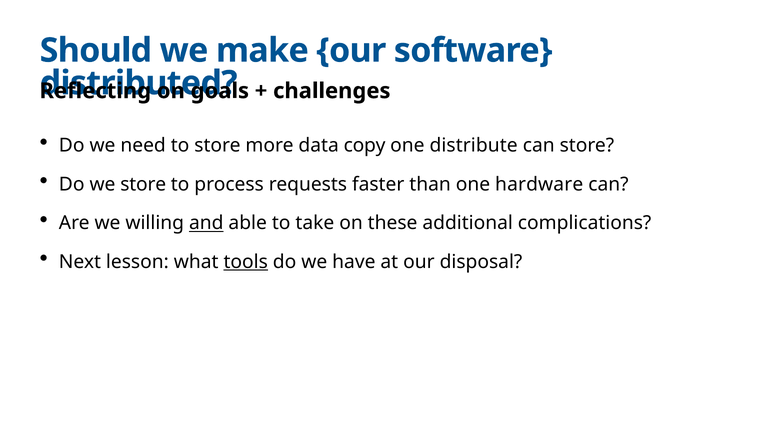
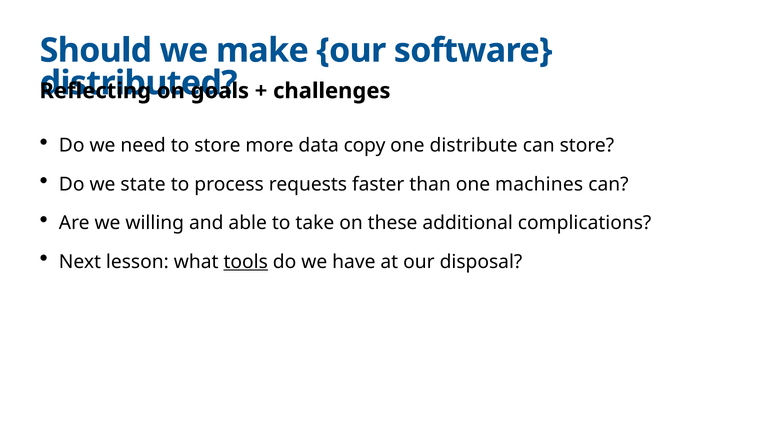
we store: store -> state (143, 185)
hardware: hardware -> machines (539, 185)
and underline: present -> none (206, 223)
